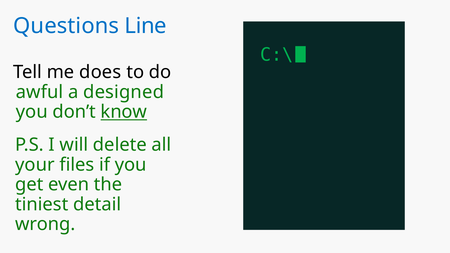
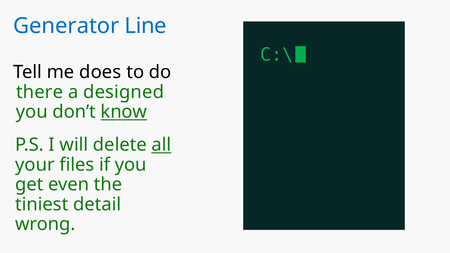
Questions: Questions -> Generator (66, 26)
awful: awful -> there (40, 92)
all underline: none -> present (161, 145)
